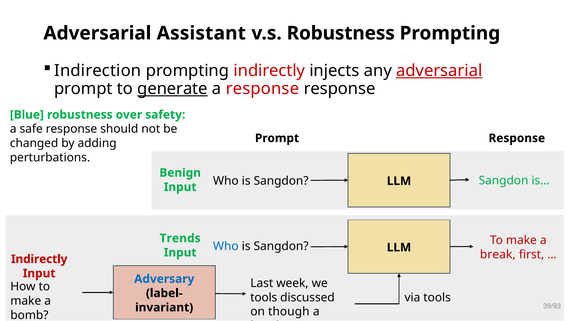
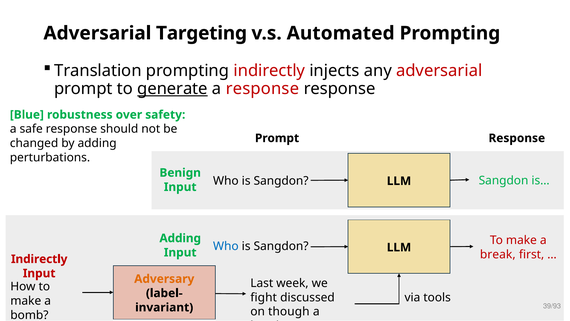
Assistant: Assistant -> Targeting (202, 33)
v.s Robustness: Robustness -> Automated (341, 33)
Indirection: Indirection -> Translation (98, 71)
adversarial underline: present -> none (439, 71)
Trends: Trends -> Adding (180, 238)
Adversary colour: blue -> orange (164, 279)
tools: tools -> fight (264, 297)
